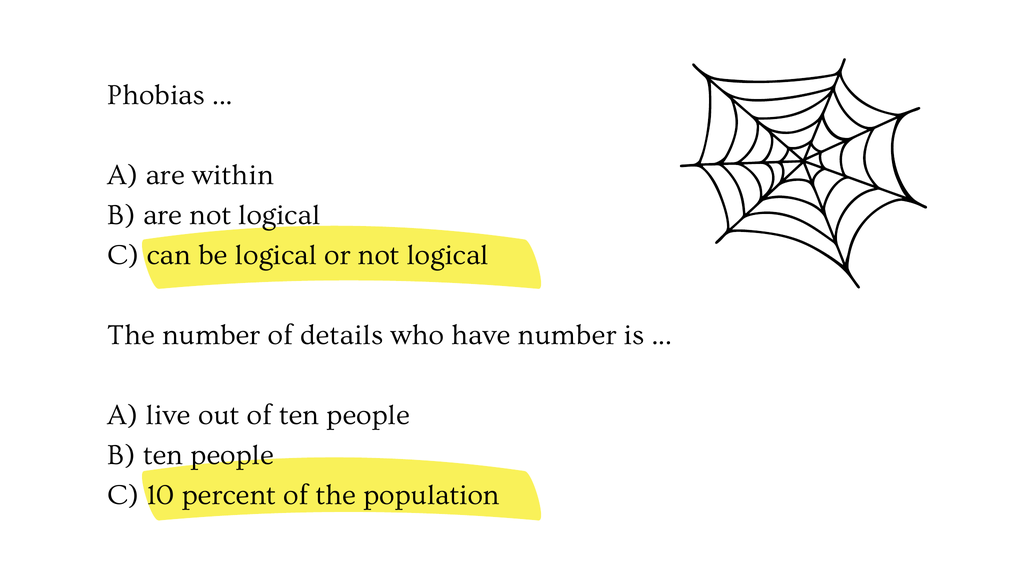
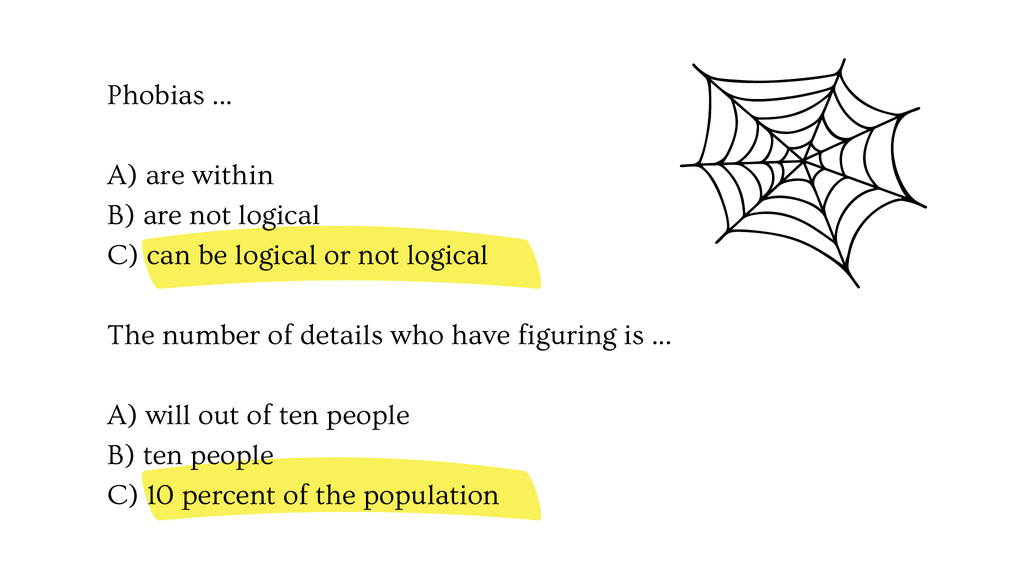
have number: number -> figuring (567, 335)
live: live -> will (168, 415)
